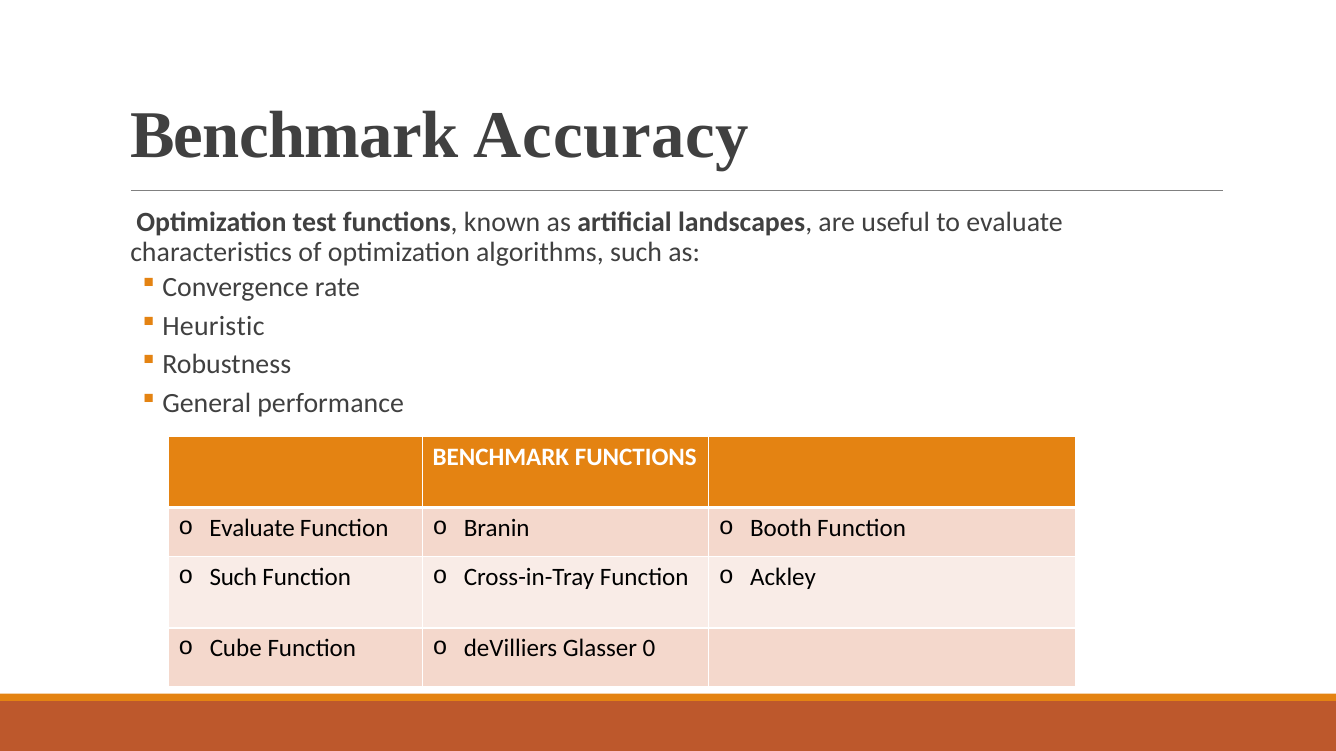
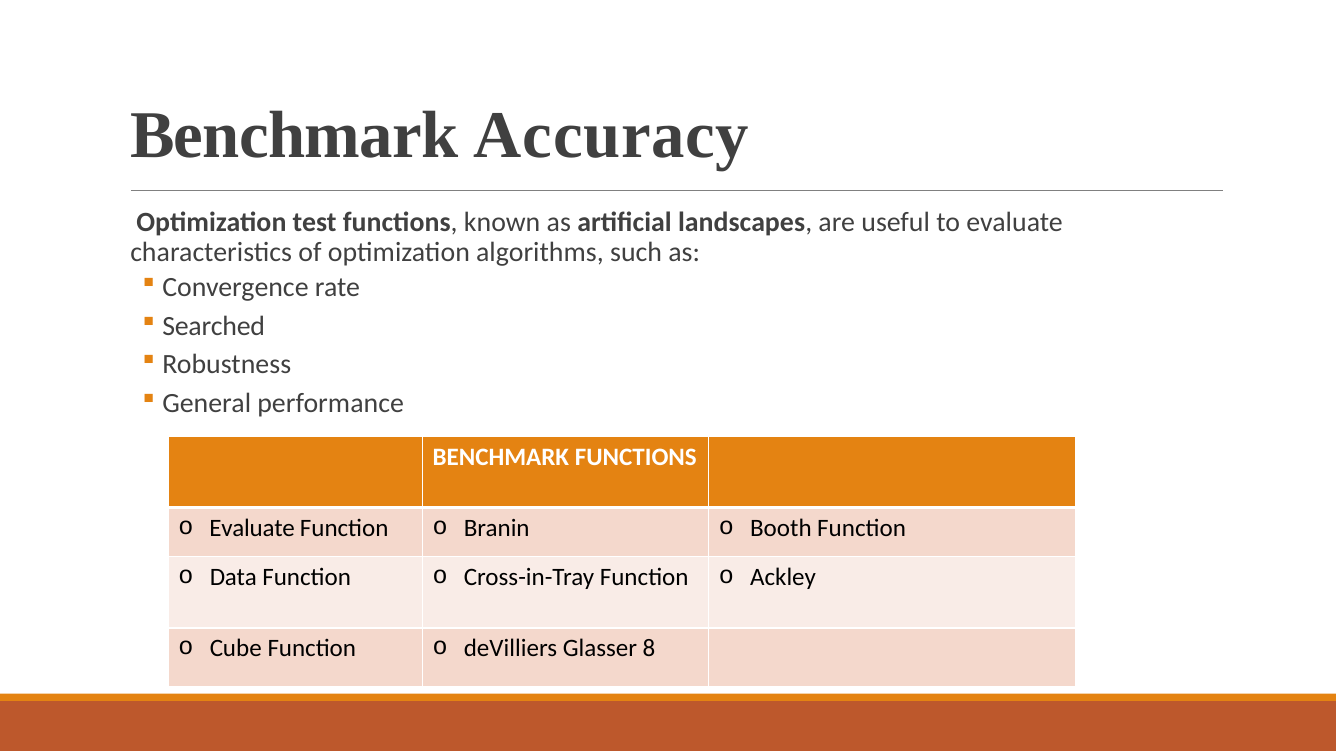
Heuristic: Heuristic -> Searched (214, 326)
Such: Such -> Data (233, 578)
0: 0 -> 8 (649, 649)
